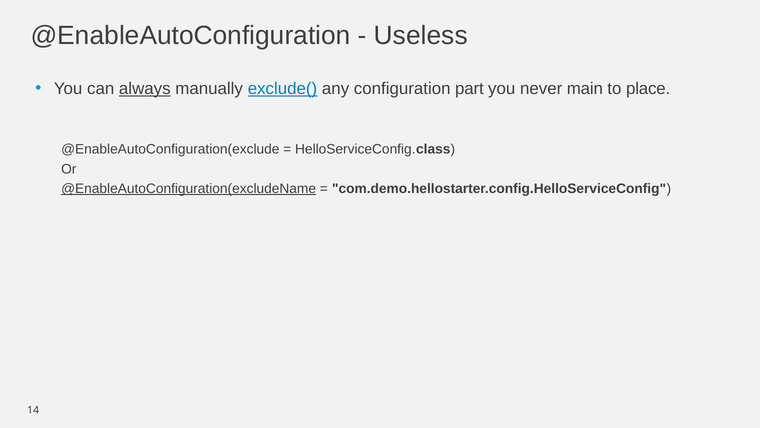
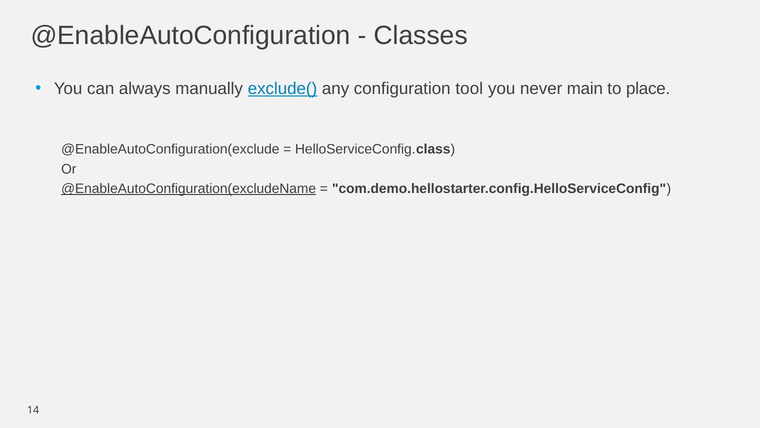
Useless: Useless -> Classes (421, 36)
always underline: present -> none (145, 89)
part: part -> tool (469, 89)
